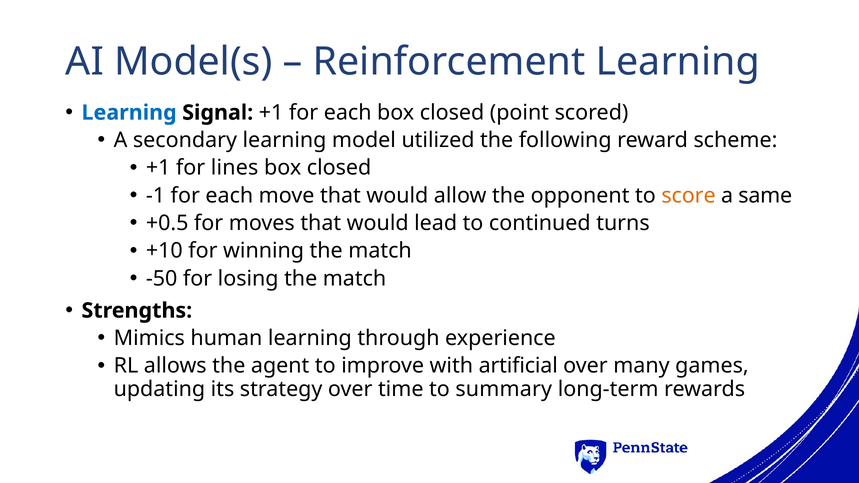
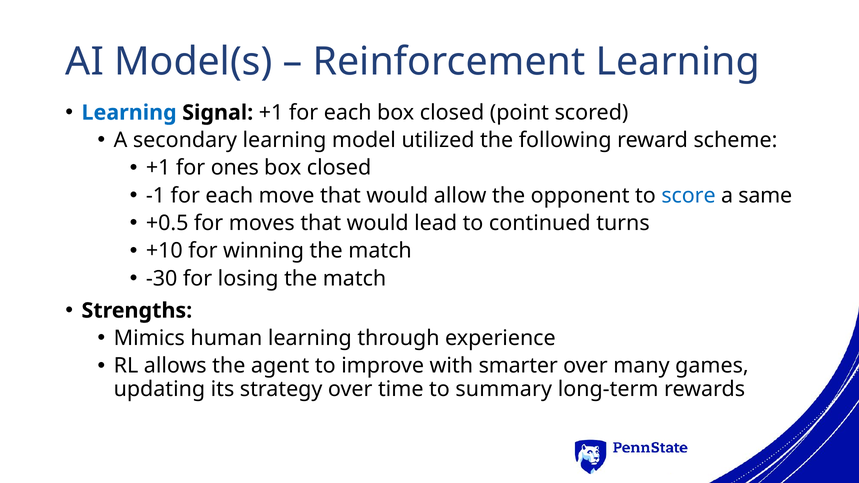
lines: lines -> ones (235, 168)
score colour: orange -> blue (689, 196)
-50: -50 -> -30 (162, 279)
artificial: artificial -> smarter (518, 366)
